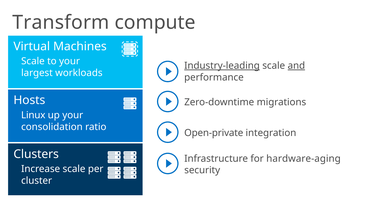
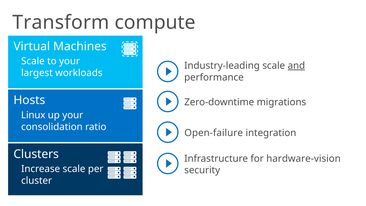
Industry-leading underline: present -> none (222, 66)
Open-private: Open-private -> Open-failure (214, 133)
hardware-aging: hardware-aging -> hardware-vision (304, 158)
